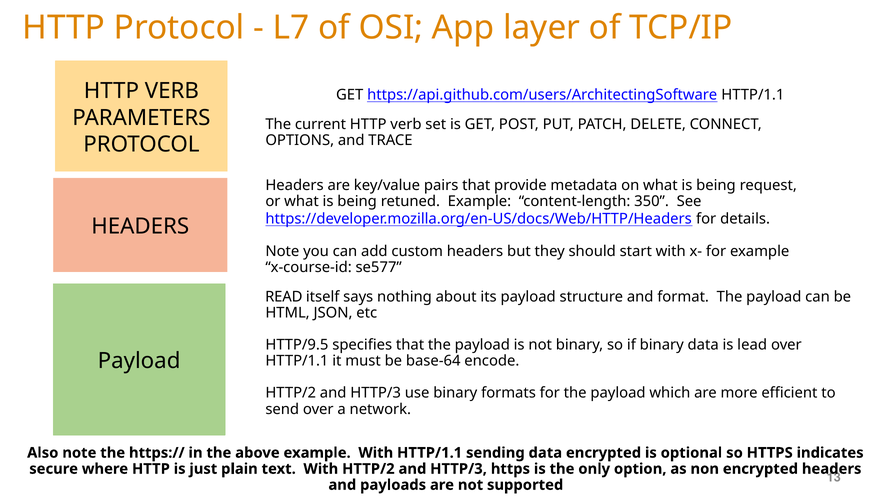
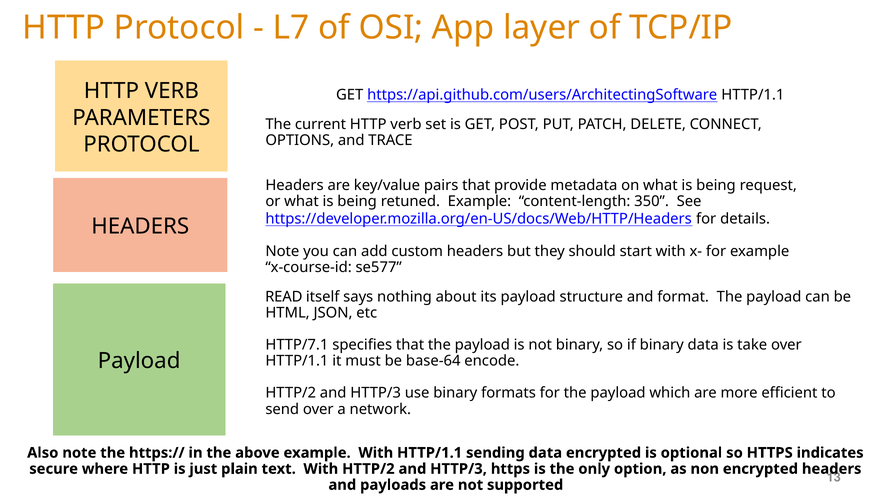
HTTP/9.5: HTTP/9.5 -> HTTP/7.1 (297, 345)
lead: lead -> take (752, 345)
